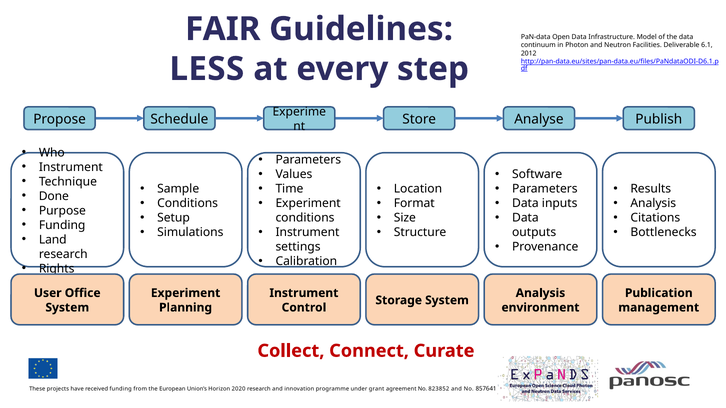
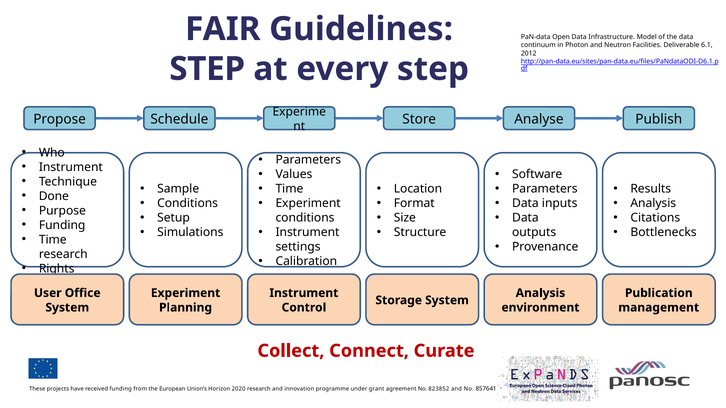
LESS: LESS -> STEP (207, 69)
Land: Land -> Time (53, 240)
